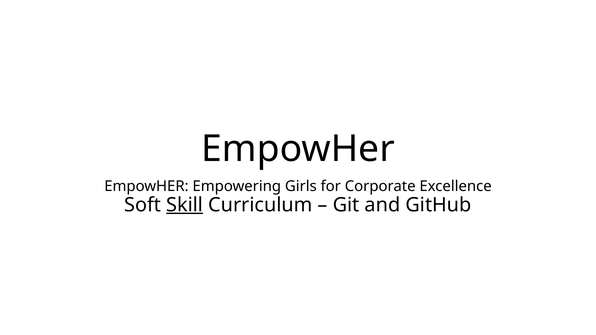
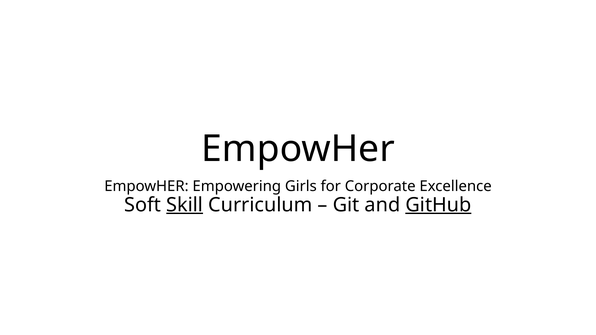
GitHub underline: none -> present (438, 205)
